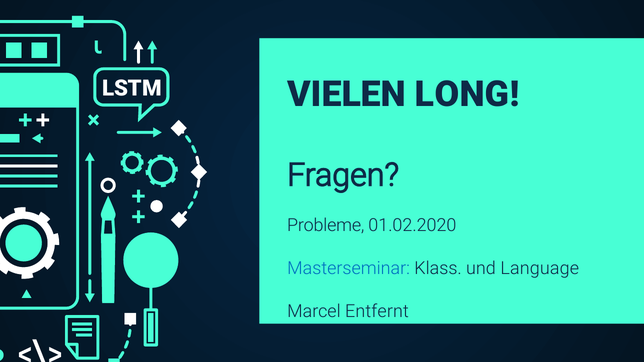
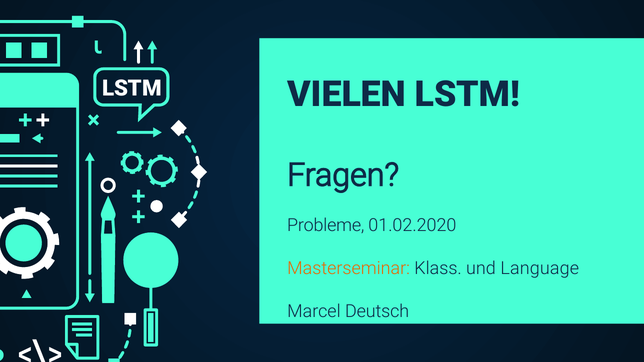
VIELEN LONG: LONG -> LSTM (467, 95)
Masterseminar colour: blue -> orange (349, 269)
Entfernt: Entfernt -> Deutsch (377, 312)
